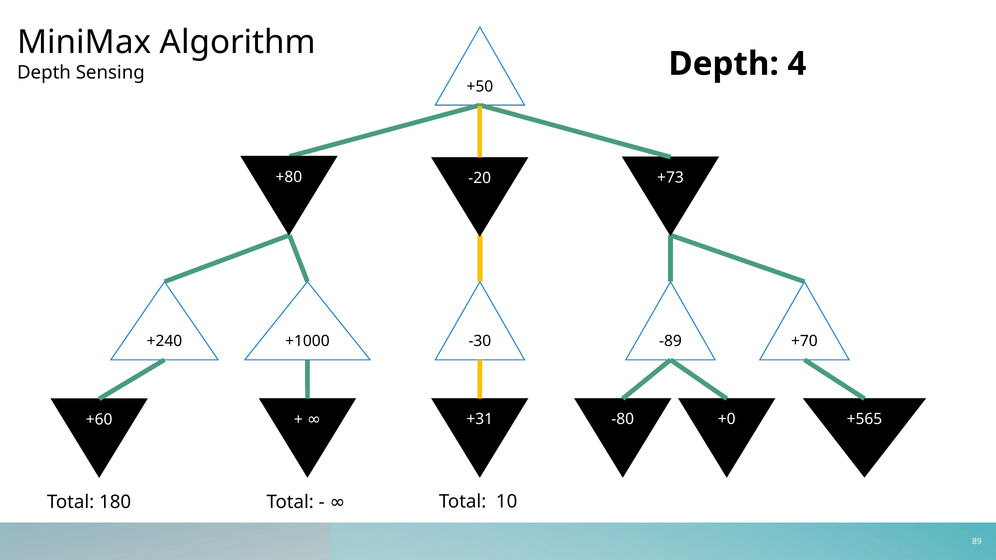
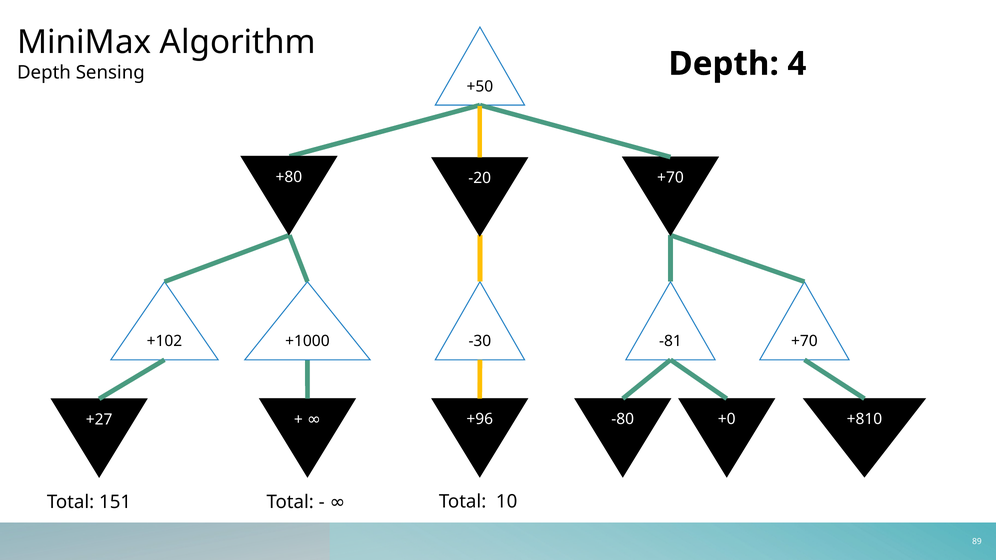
+73: +73 -> +70 (670, 178)
+240: +240 -> +102 (164, 342)
-89: -89 -> -81 (670, 342)
+60: +60 -> +27 (99, 420)
+31: +31 -> +96 (480, 419)
+565: +565 -> +810 (864, 419)
180: 180 -> 151 (115, 502)
